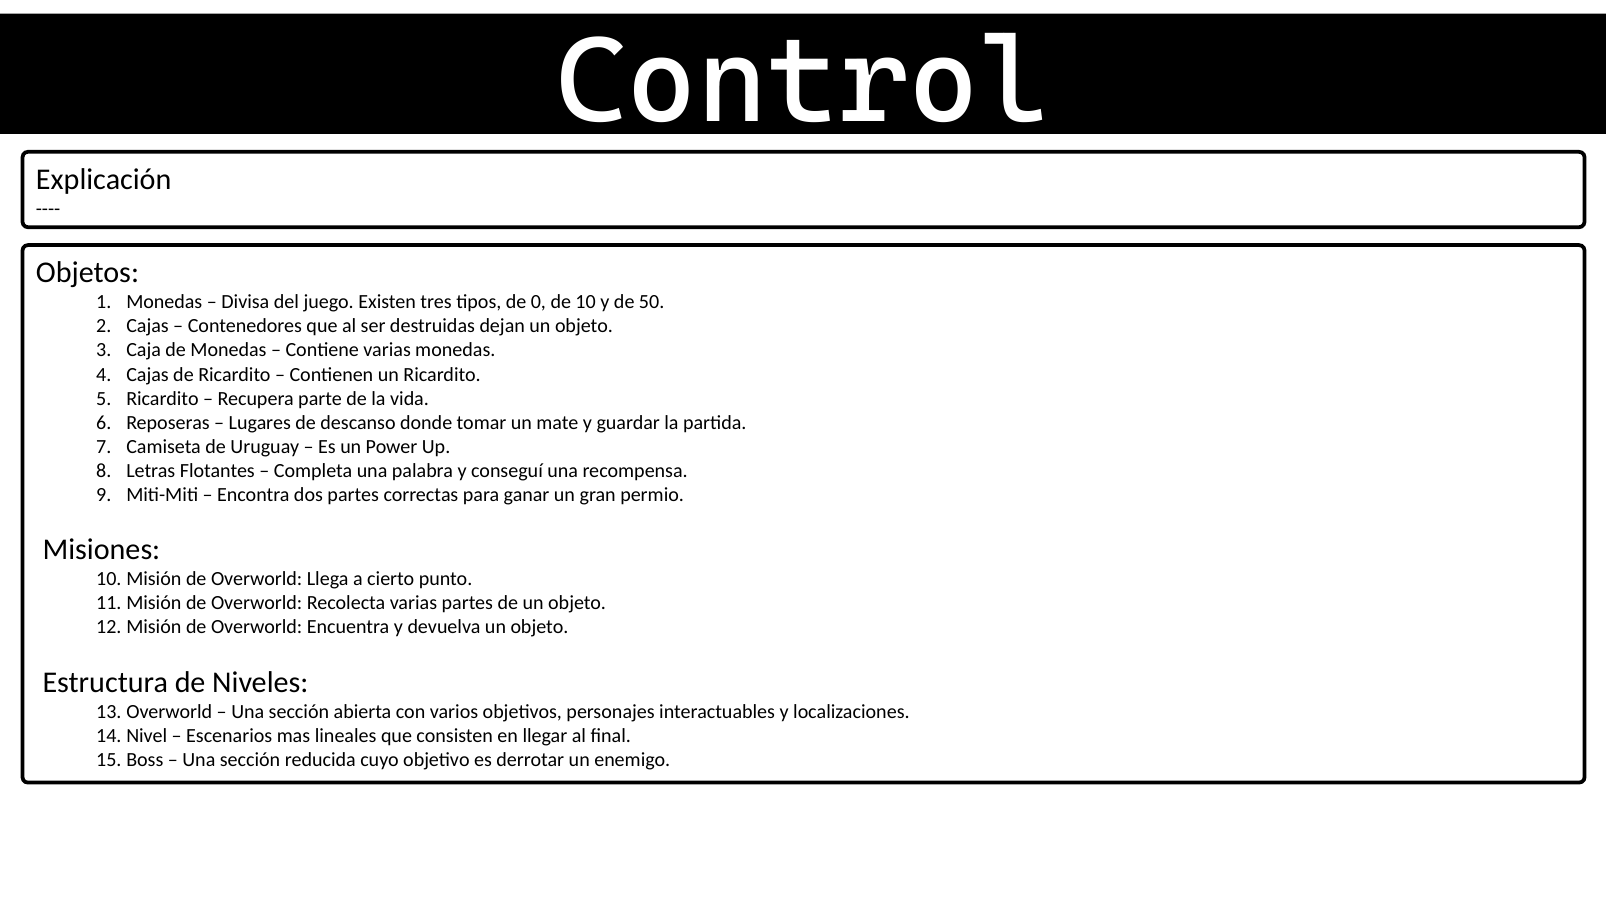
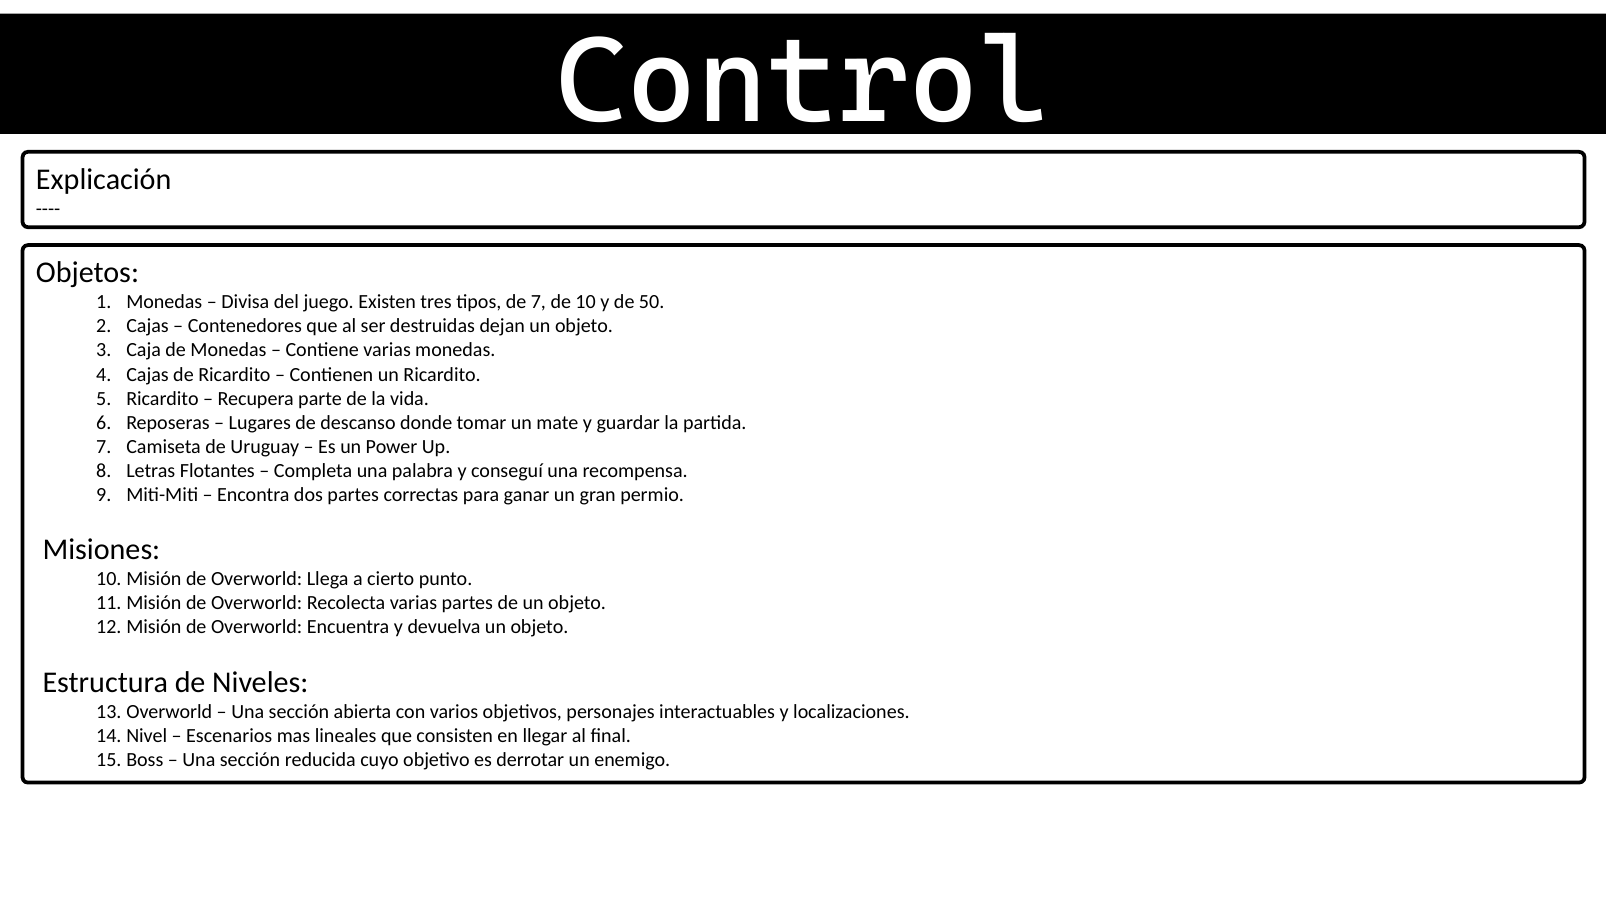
de 0: 0 -> 7 (538, 302)
